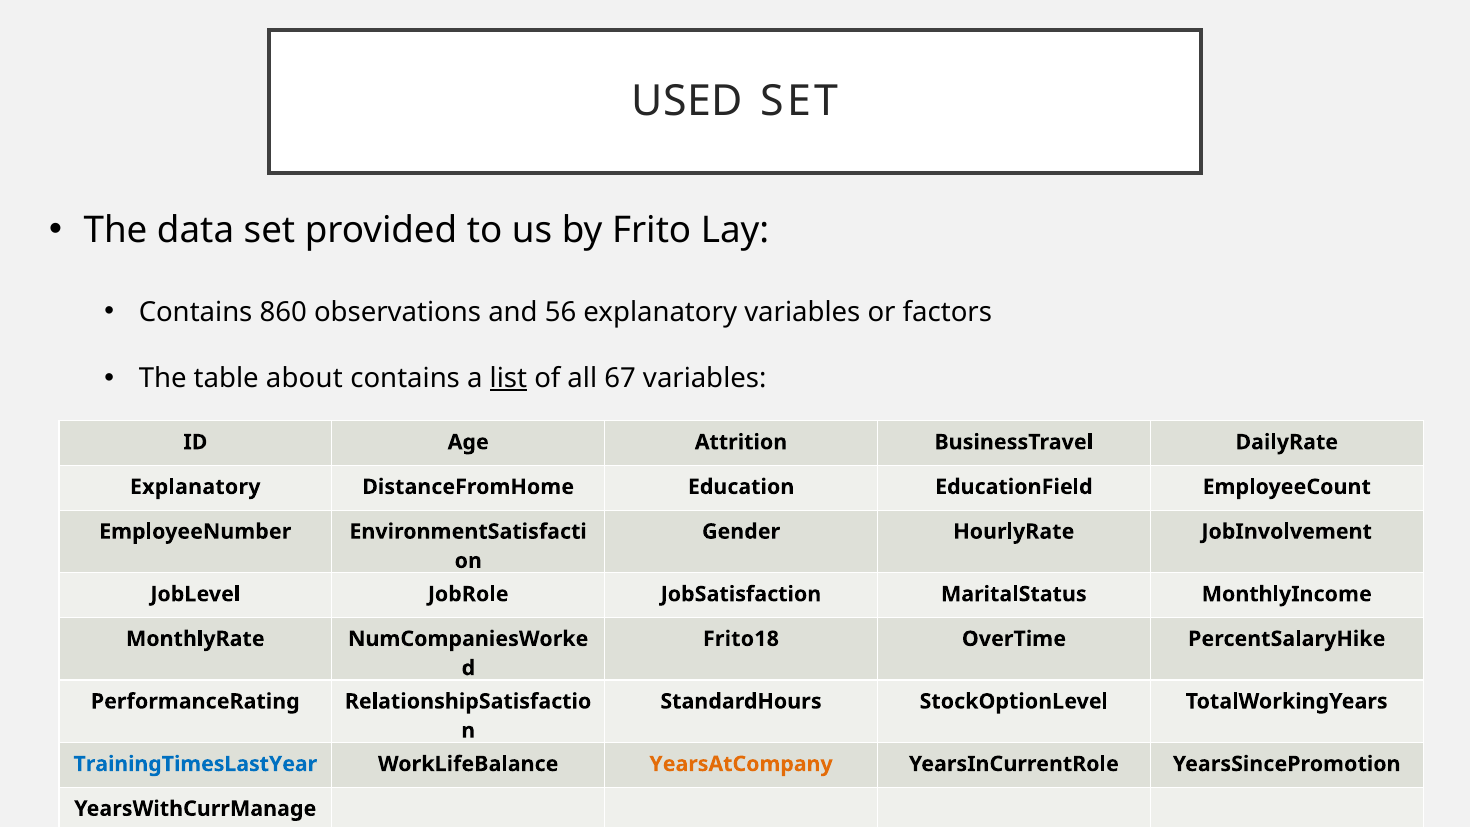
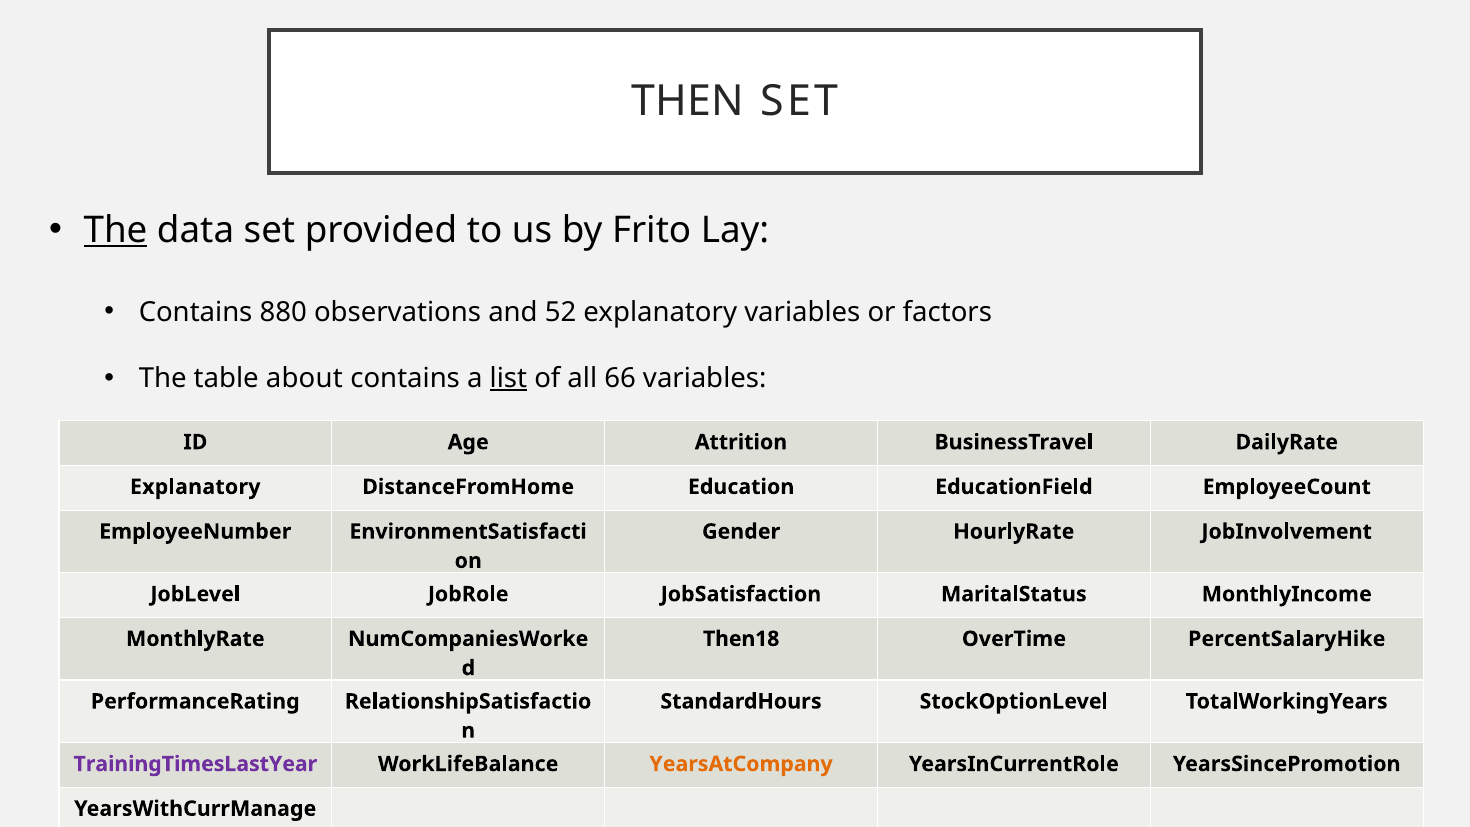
USED: USED -> THEN (688, 101)
The underline: none -> present (116, 230)
860: 860 -> 880 (283, 312)
56: 56 -> 52 (561, 312)
67: 67 -> 66 (620, 378)
Frito18: Frito18 -> Then18 (741, 639)
TrainingTimesLastYear colour: blue -> purple (195, 764)
